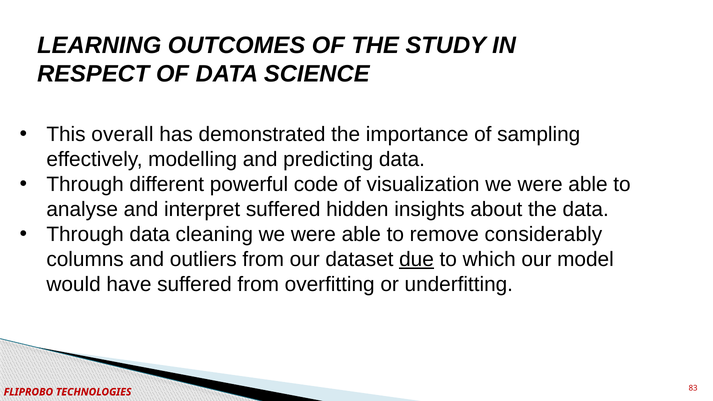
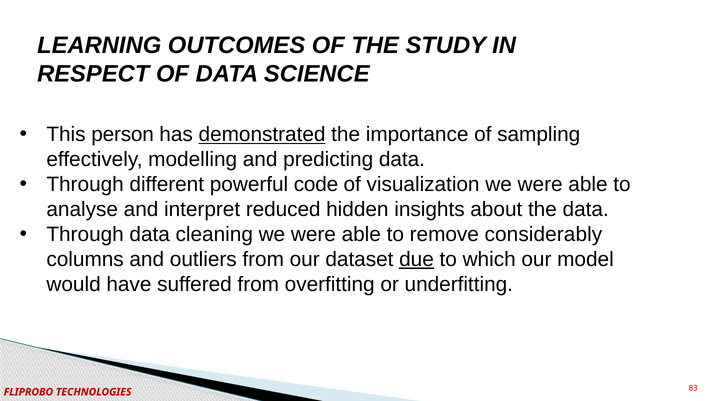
overall: overall -> person (123, 135)
demonstrated underline: none -> present (262, 135)
interpret suffered: suffered -> reduced (283, 209)
